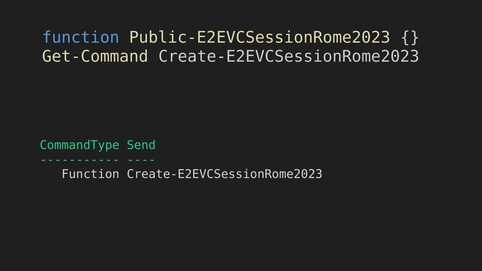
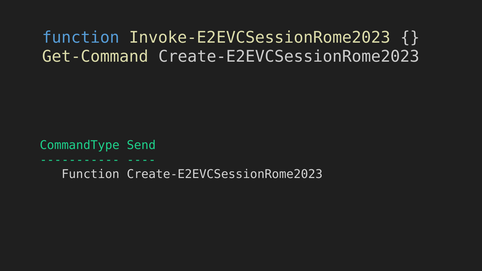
Public-E2EVCSessionRome2023: Public-E2EVCSessionRome2023 -> Invoke-E2EVCSessionRome2023 (260, 37)
